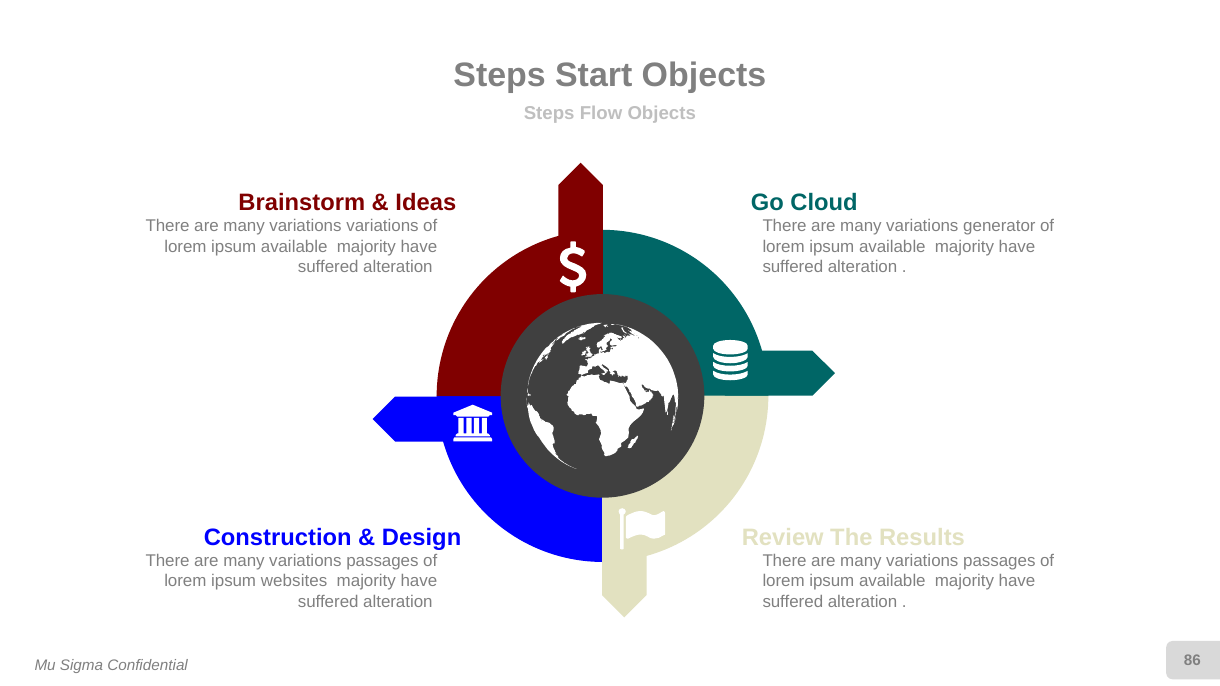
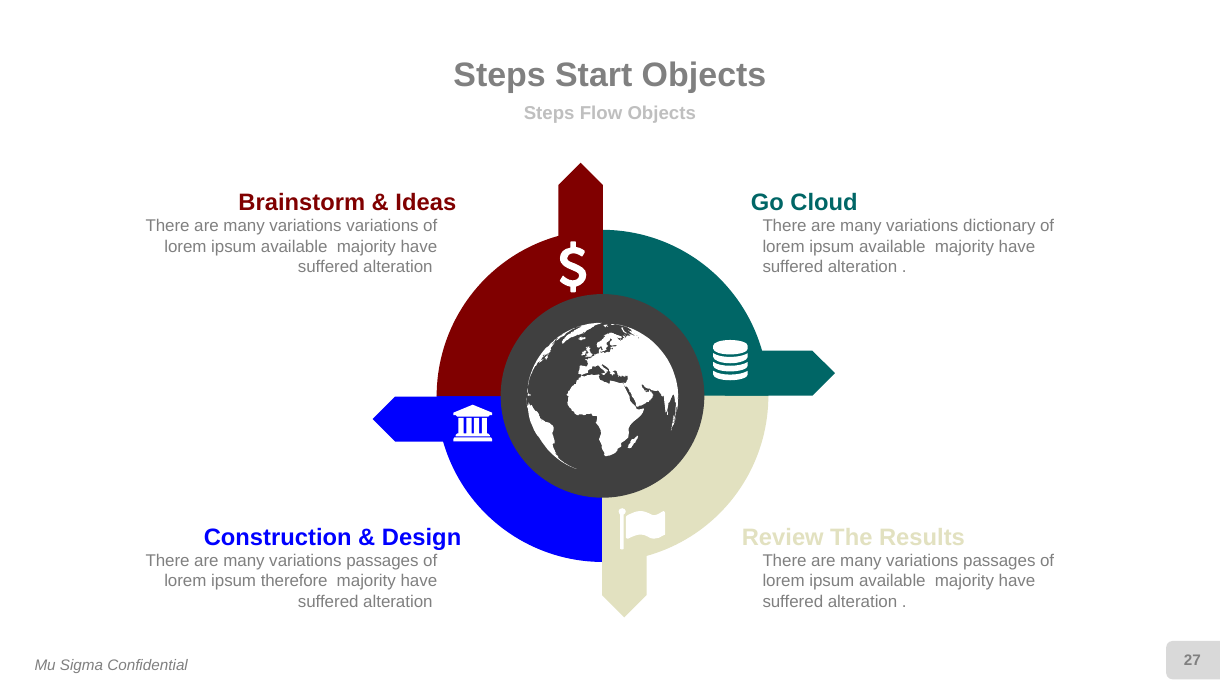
generator: generator -> dictionary (999, 226)
websites: websites -> therefore (294, 581)
86: 86 -> 27 (1192, 661)
